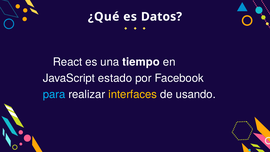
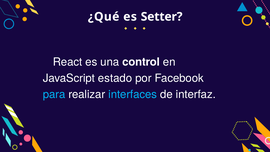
Datos: Datos -> Setter (162, 17)
tiempo: tiempo -> control (141, 62)
interfaces colour: yellow -> light blue (133, 94)
usando: usando -> interfaz (196, 94)
